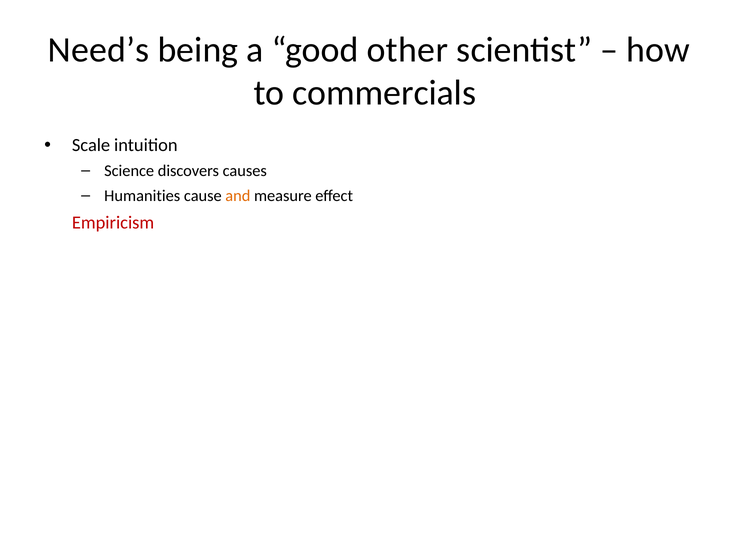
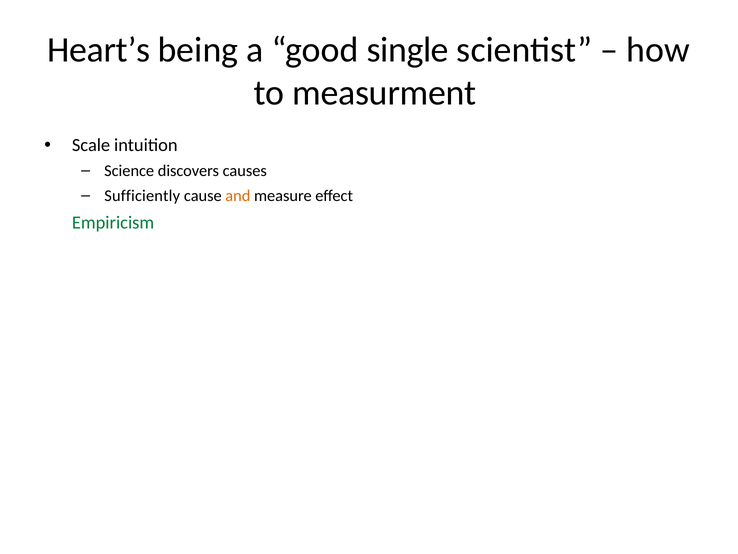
Need’s: Need’s -> Heart’s (99, 50)
other: other -> single (408, 50)
commercials: commercials -> measurment (384, 93)
Humanities: Humanities -> Sufficiently (142, 195)
Empiricism colour: red -> green (113, 222)
